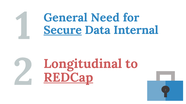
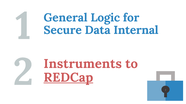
Need: Need -> Logic (105, 18)
Secure underline: present -> none (63, 30)
Longitudinal: Longitudinal -> Instruments (83, 64)
